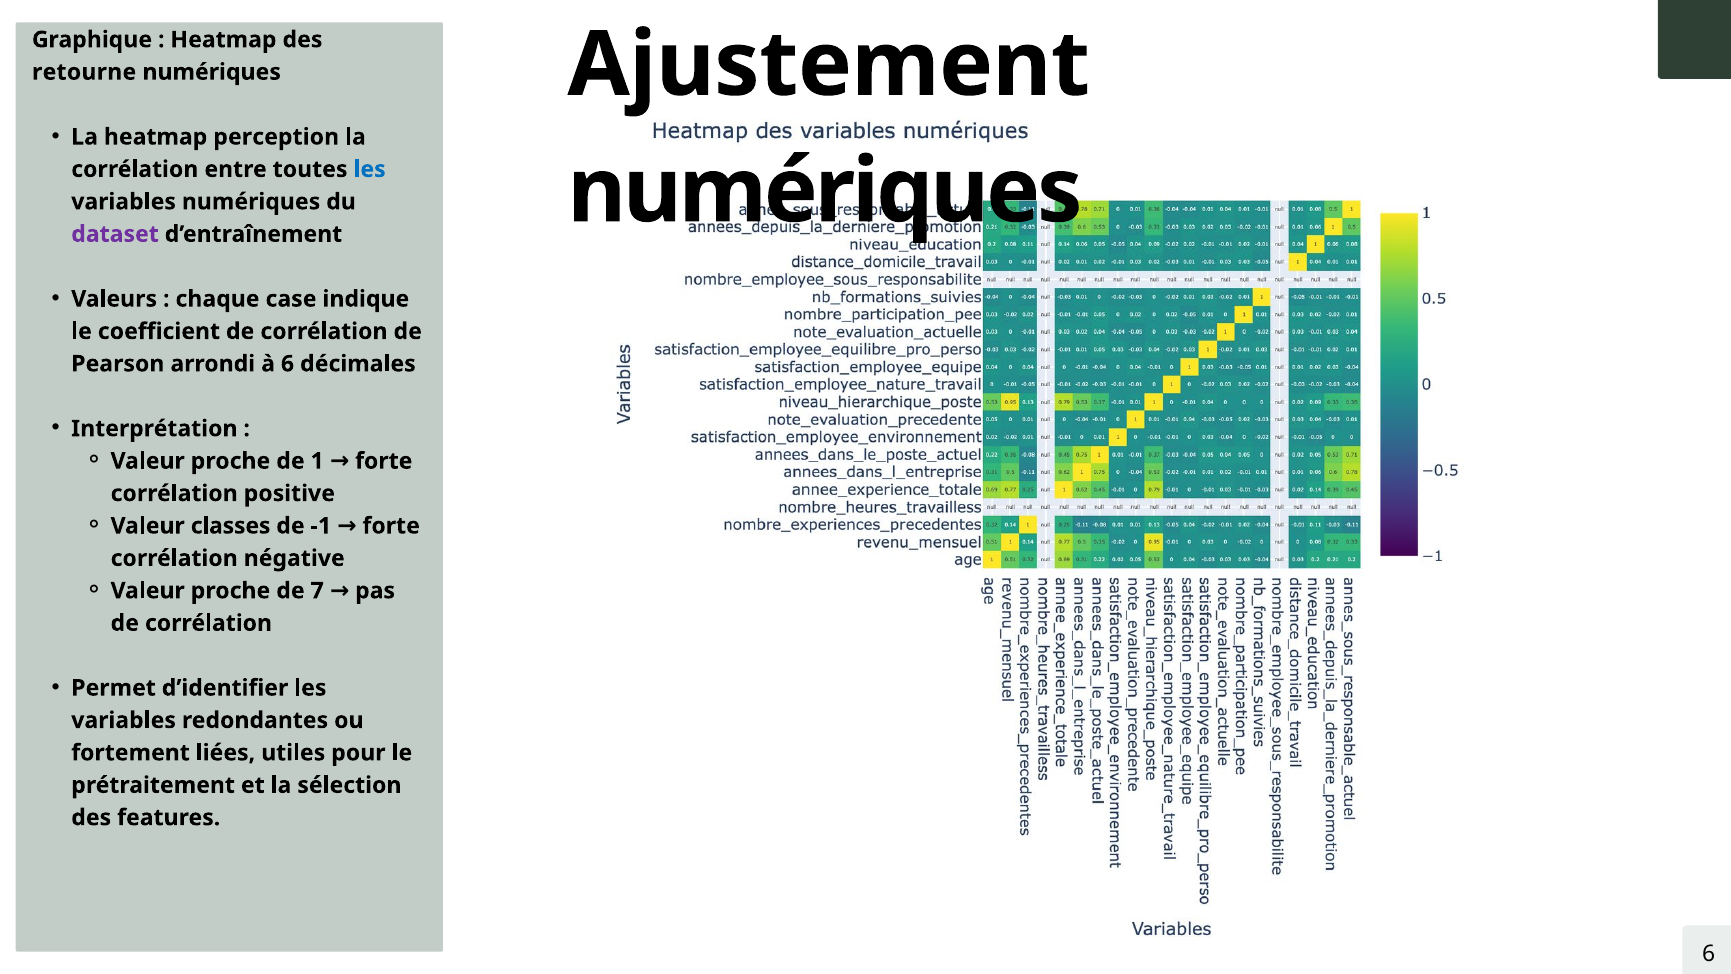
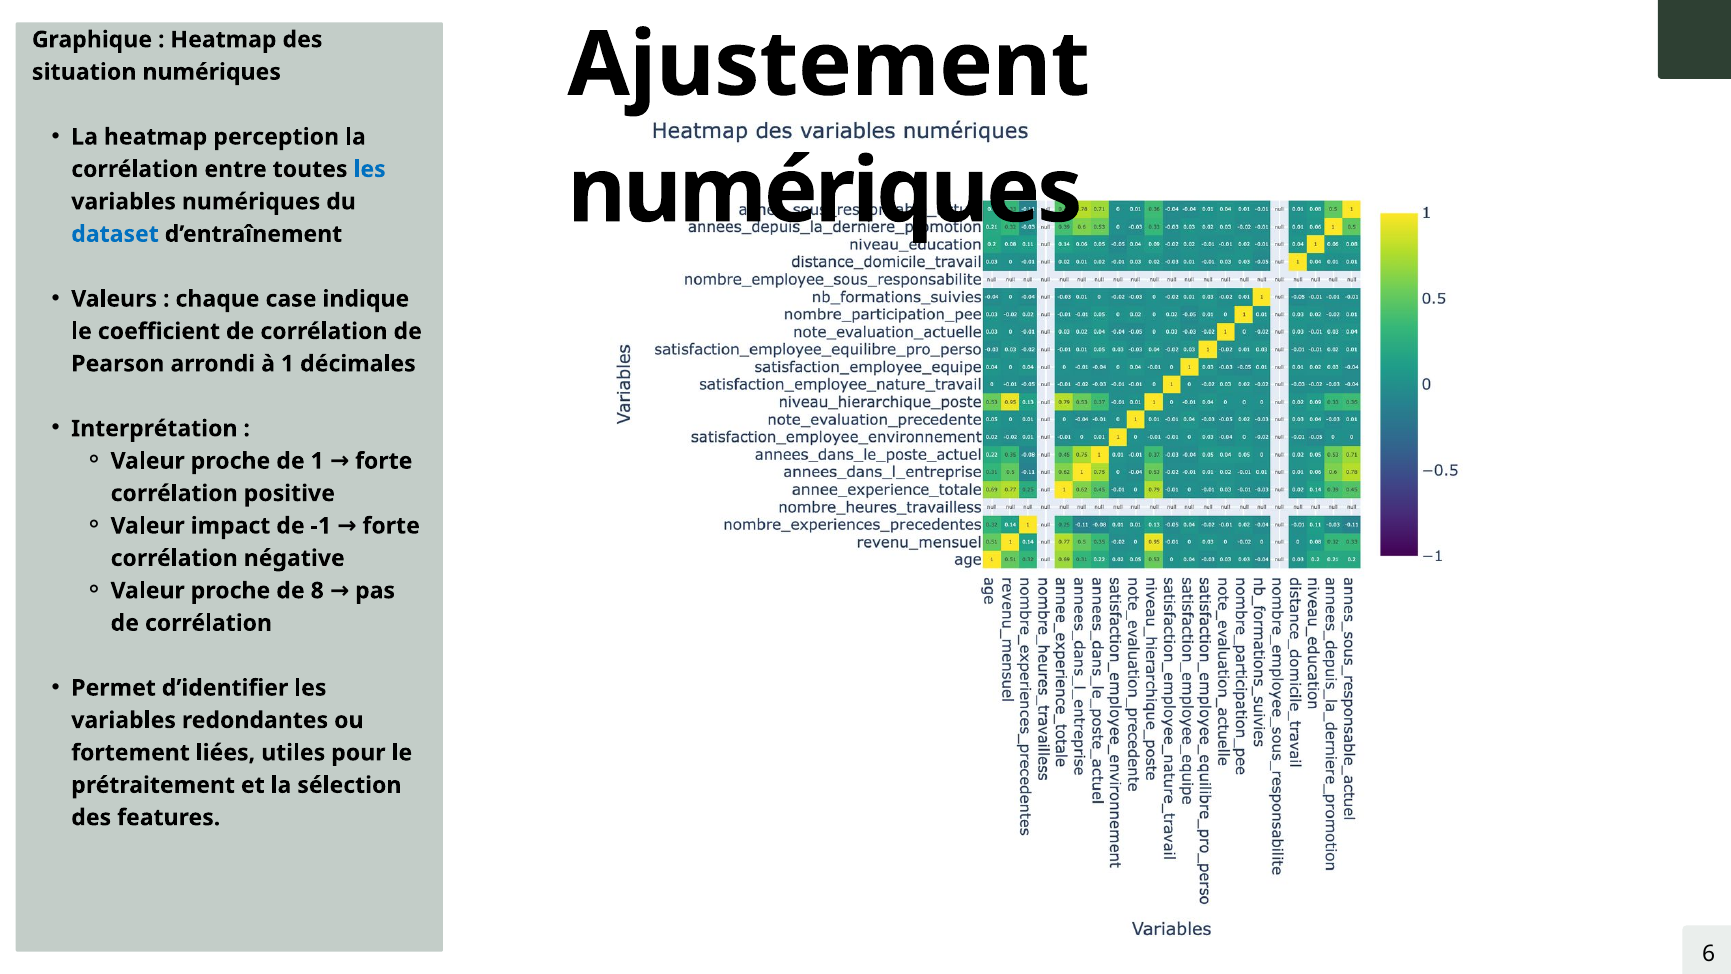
retourne: retourne -> situation (84, 72)
dataset colour: purple -> blue (115, 234)
à 6: 6 -> 1 (288, 364)
classes: classes -> impact (231, 526)
7: 7 -> 8 (317, 591)
